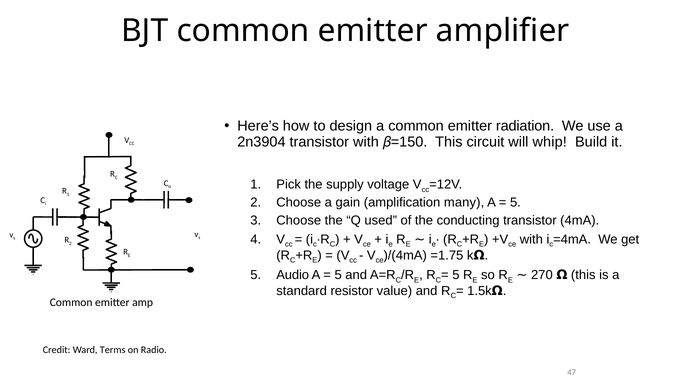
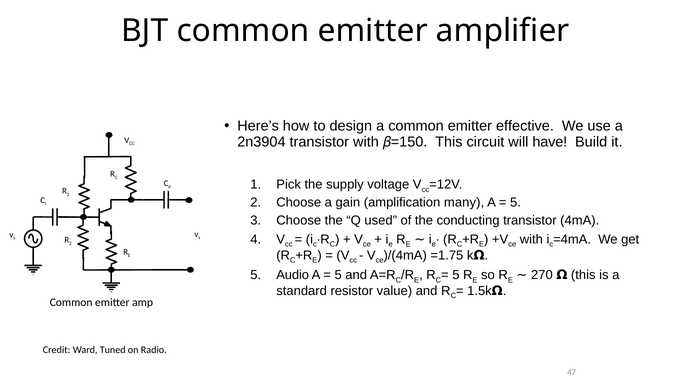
radiation: radiation -> effective (525, 126)
whip: whip -> have (550, 142)
Terms: Terms -> Tuned (113, 350)
